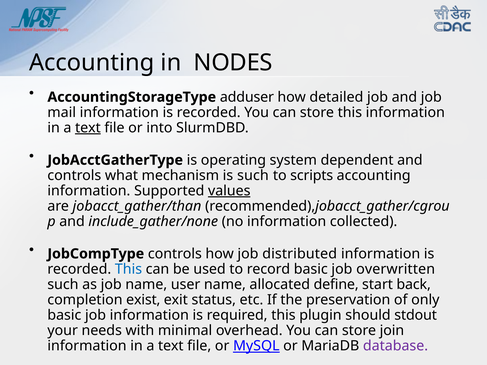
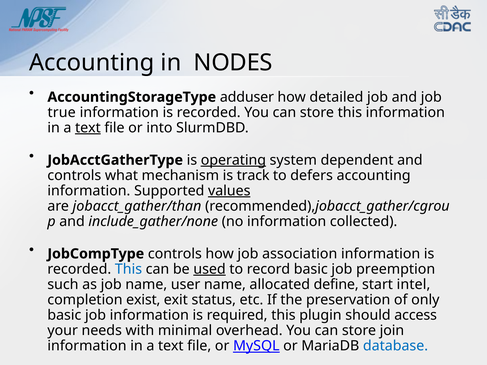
mail: mail -> true (62, 112)
operating underline: none -> present (233, 160)
is such: such -> track (253, 176)
scripts: scripts -> defers (312, 176)
distributed: distributed -> association (300, 254)
used underline: none -> present (210, 269)
overwritten: overwritten -> preemption (396, 269)
back: back -> intel (414, 285)
stdout: stdout -> access (416, 315)
database colour: purple -> blue (396, 346)
